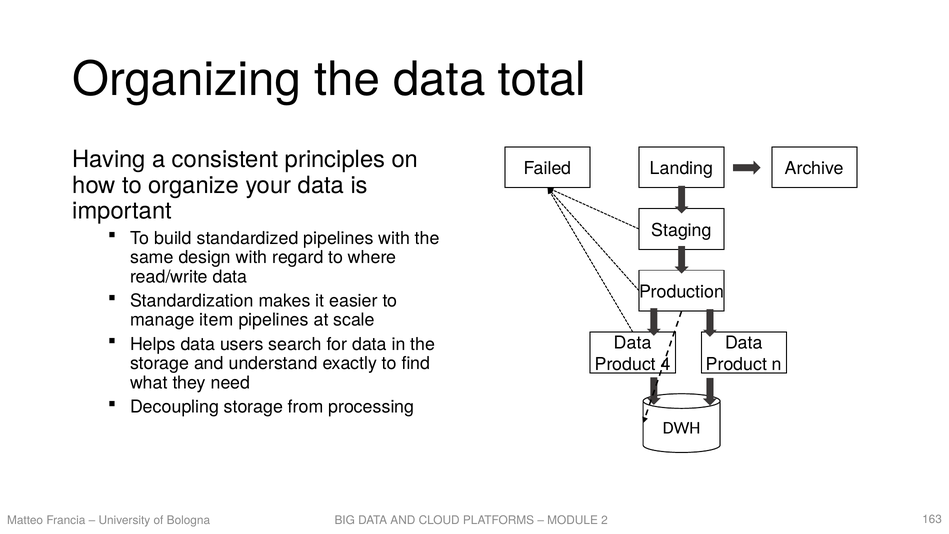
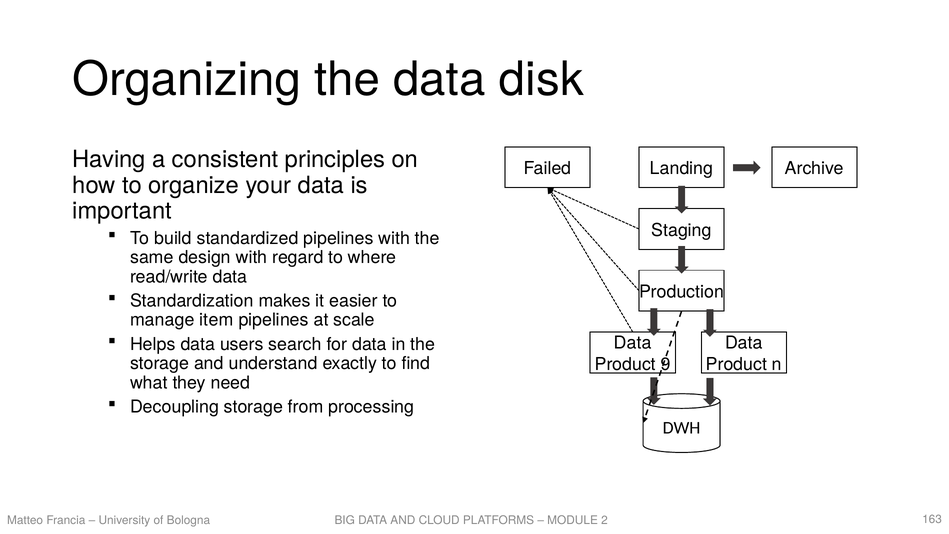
total: total -> disk (541, 80)
4: 4 -> 9 (666, 364)
